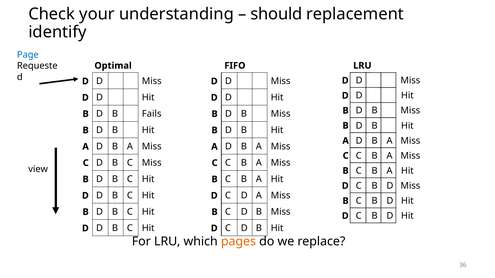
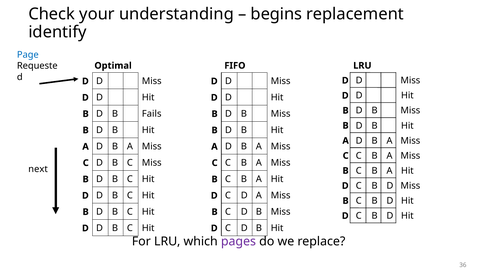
should: should -> begins (276, 14)
view: view -> next (38, 169)
pages colour: orange -> purple (238, 242)
